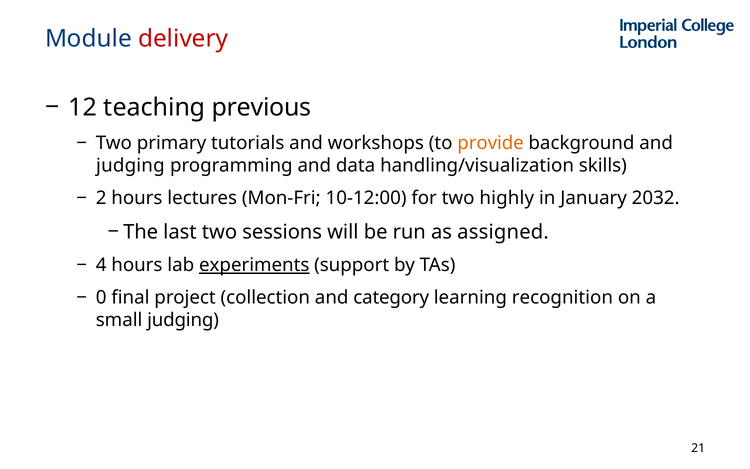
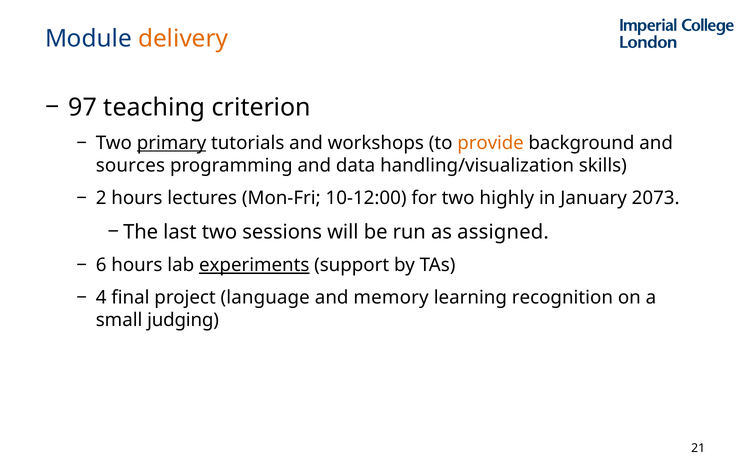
delivery colour: red -> orange (183, 39)
12: 12 -> 97 (83, 107)
previous: previous -> criterion (261, 107)
primary underline: none -> present (171, 143)
judging: judging -> sources (130, 166)
2032: 2032 -> 2073 (656, 198)
4: 4 -> 6 (101, 265)
0: 0 -> 4 (101, 298)
collection: collection -> language (265, 298)
category: category -> memory (391, 298)
